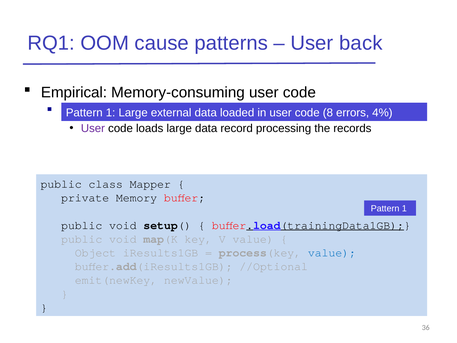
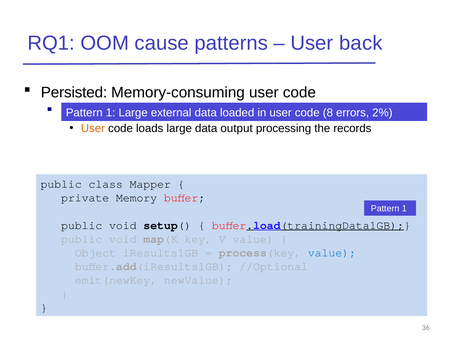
Empirical: Empirical -> Persisted (74, 92)
4%: 4% -> 2% (382, 113)
User colour: purple -> orange (93, 128)
record: record -> output (237, 128)
